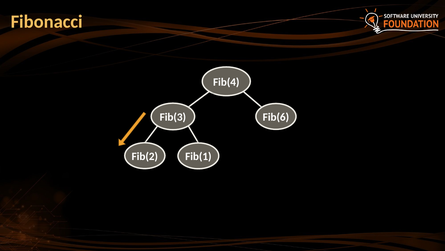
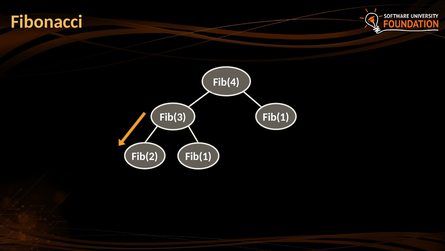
Fib(3 Fib(6: Fib(6 -> Fib(1 (276, 117)
